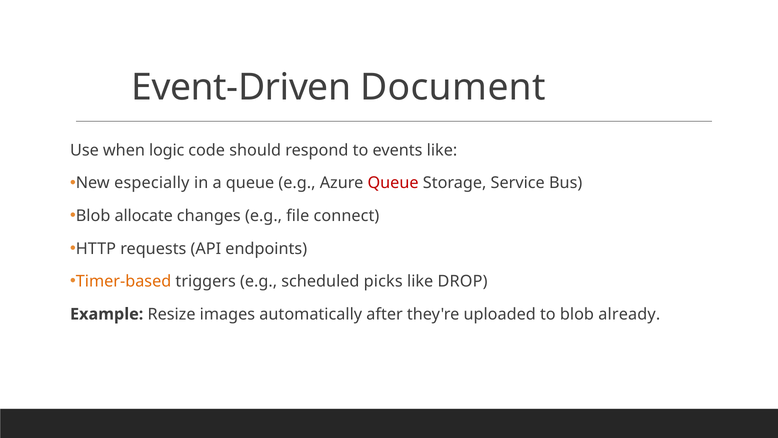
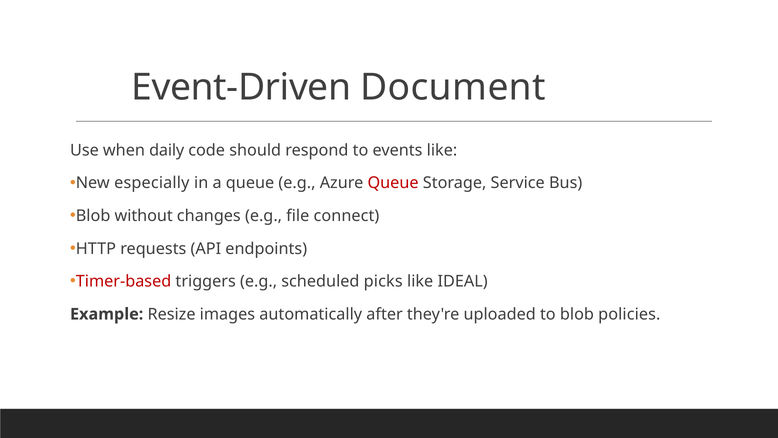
logic: logic -> daily (167, 150)
allocate: allocate -> without (144, 216)
Timer-based colour: orange -> red (124, 281)
DROP: DROP -> IDEAL (463, 281)
already: already -> policies (629, 314)
